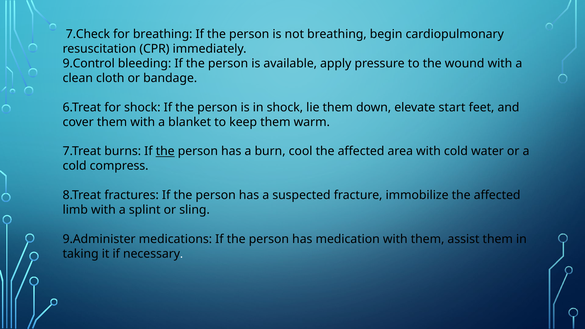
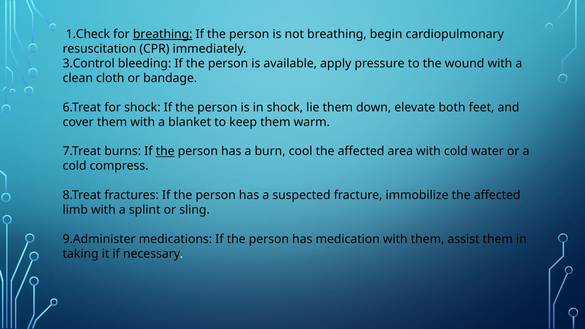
7.Check: 7.Check -> 1.Check (88, 34)
breathing underline: none -> present (163, 34)
9.Control: 9.Control -> 3.Control (89, 64)
start: start -> both (452, 107)
